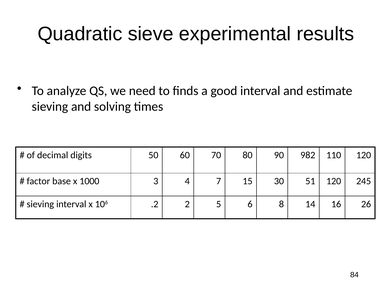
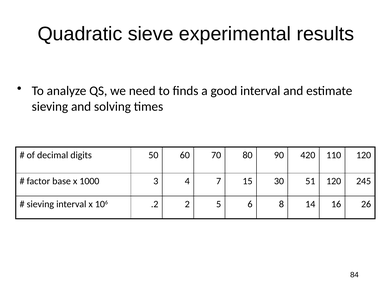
982: 982 -> 420 (308, 155)
